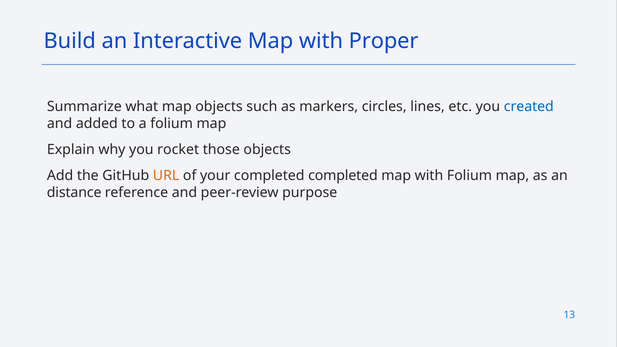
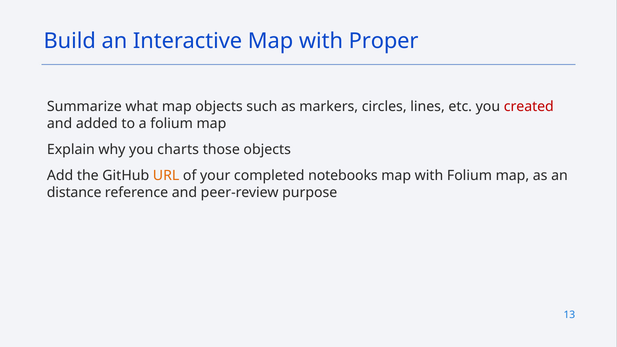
created colour: blue -> red (529, 107)
rocket: rocket -> charts (178, 149)
completed completed: completed -> notebooks (343, 175)
